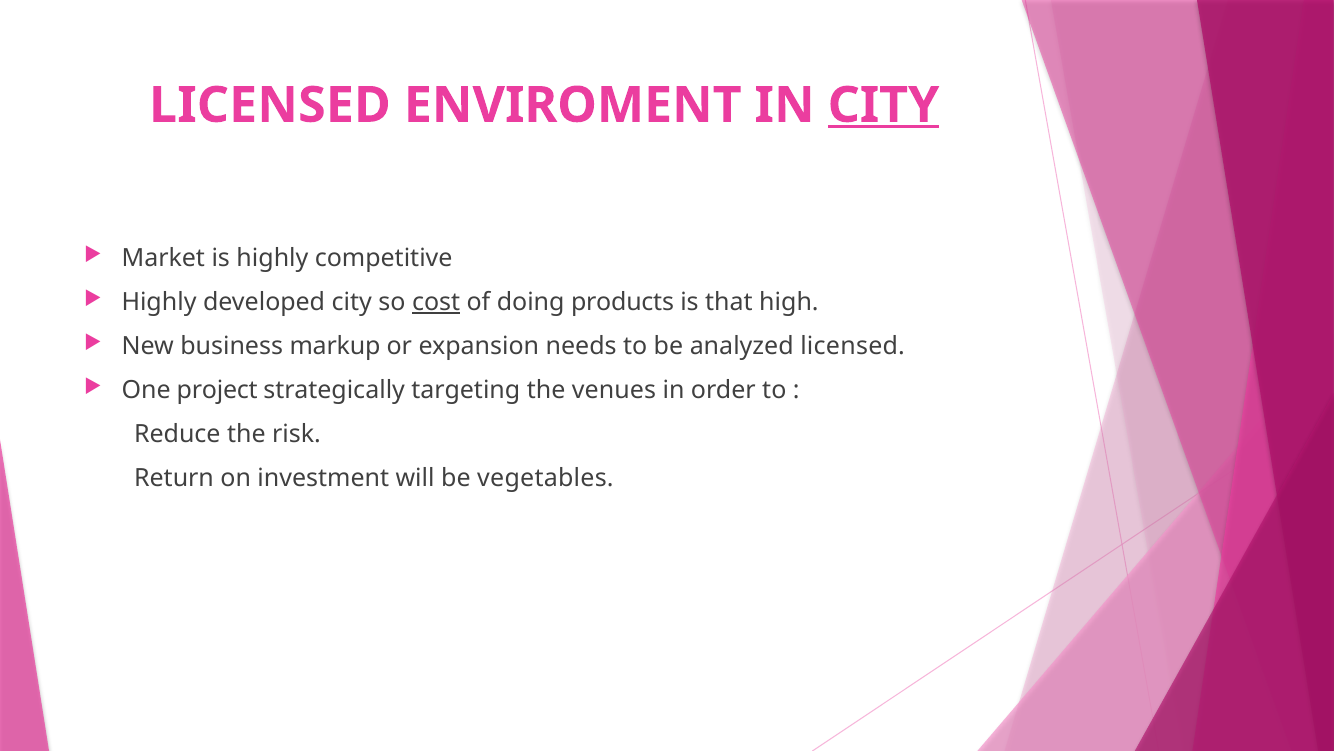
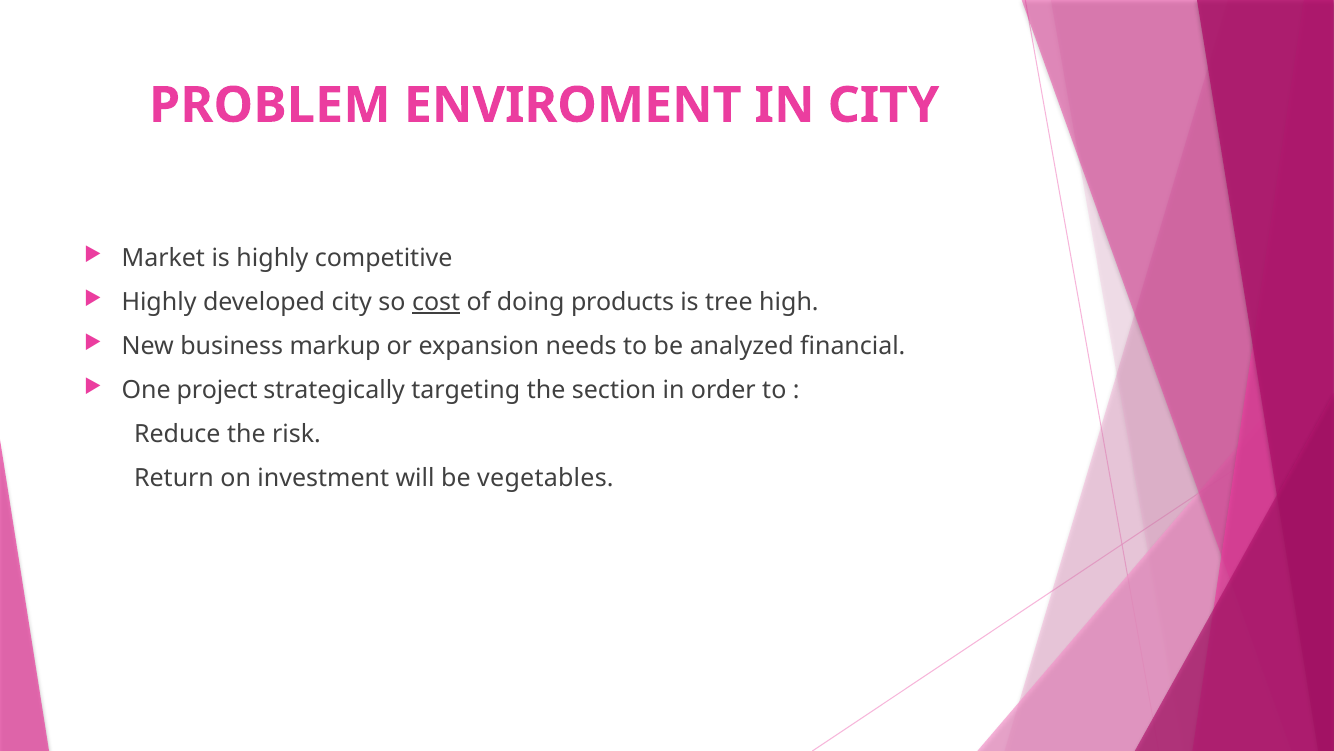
LICENSED: LICENSED -> PROBLEM (270, 105)
CITY underline: present -> none (884, 105)
that: that -> tree (729, 302)
analyzed licensed: licensed -> financial (853, 346)
venues: venues -> section (614, 390)
